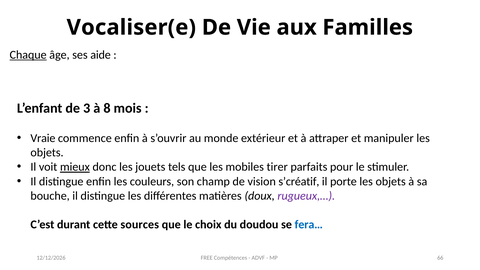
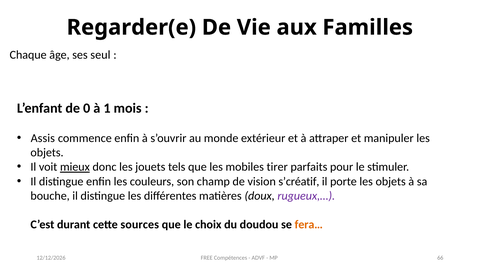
Vocaliser(e: Vocaliser(e -> Regarder(e (131, 27)
Chaque underline: present -> none (28, 55)
aide: aide -> seul (100, 55)
3: 3 -> 0 (87, 108)
8: 8 -> 1 (107, 108)
Vraie: Vraie -> Assis (43, 138)
fera… colour: blue -> orange (309, 225)
